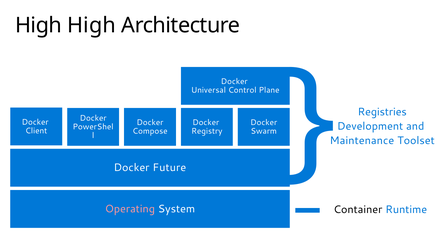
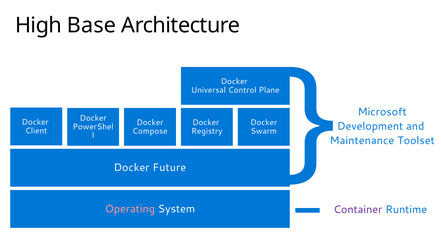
High High: High -> Base (91, 25)
Registries: Registries -> Microsoft (382, 112)
Container colour: black -> purple (358, 210)
